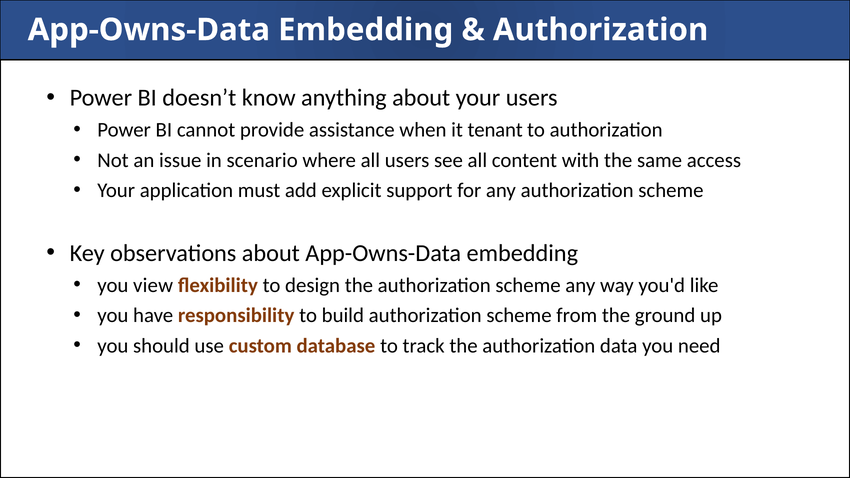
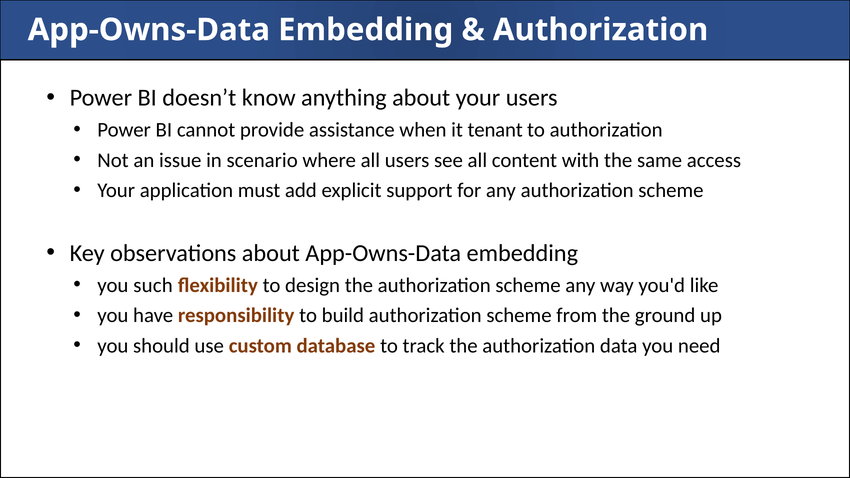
view: view -> such (153, 285)
